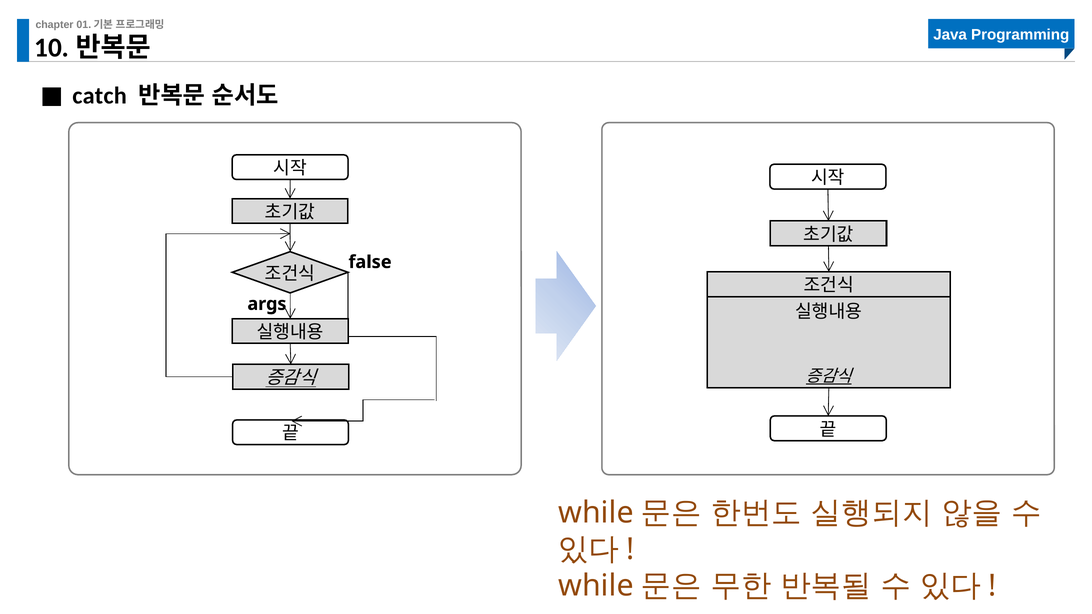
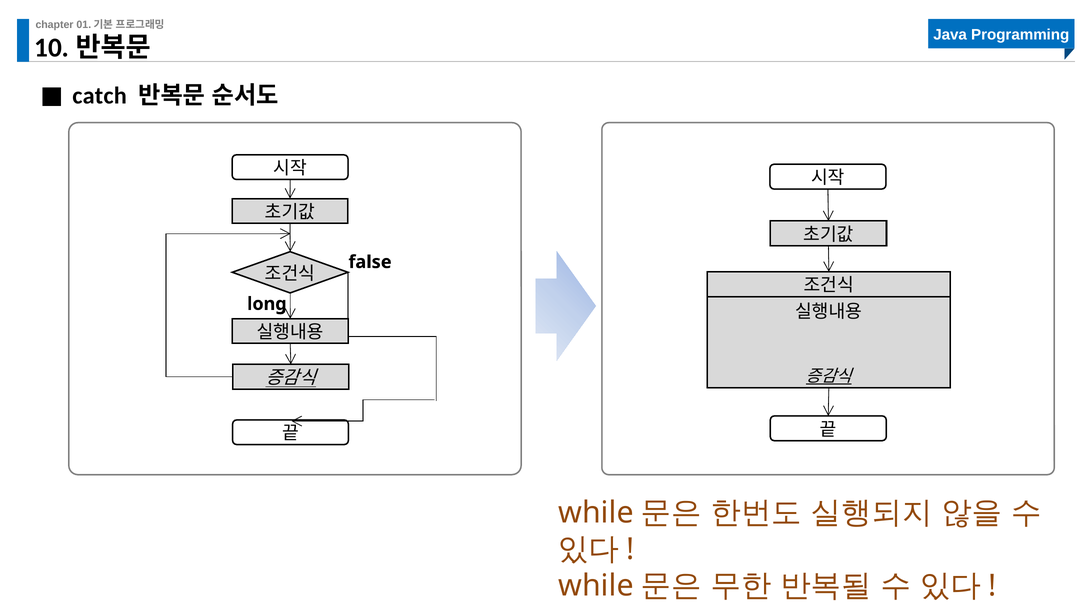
args: args -> long (267, 304)
